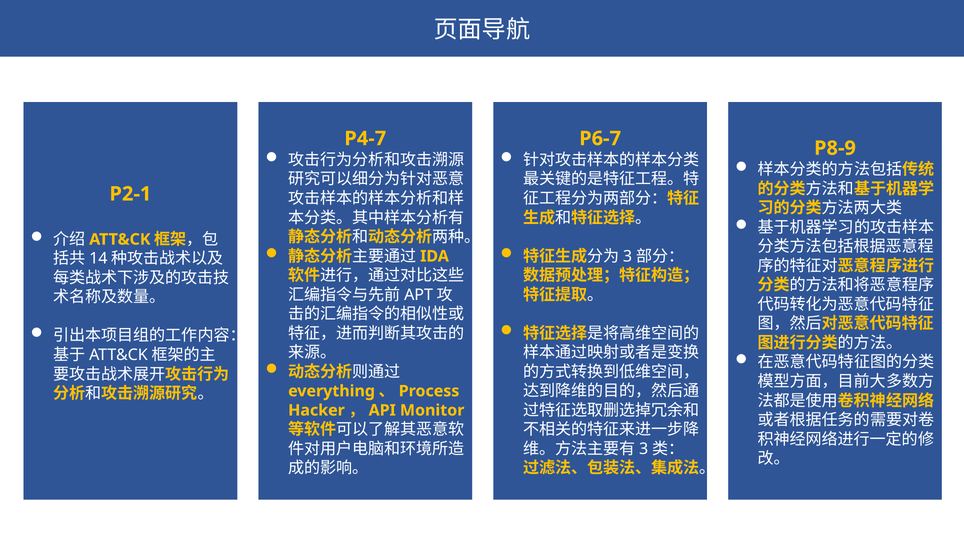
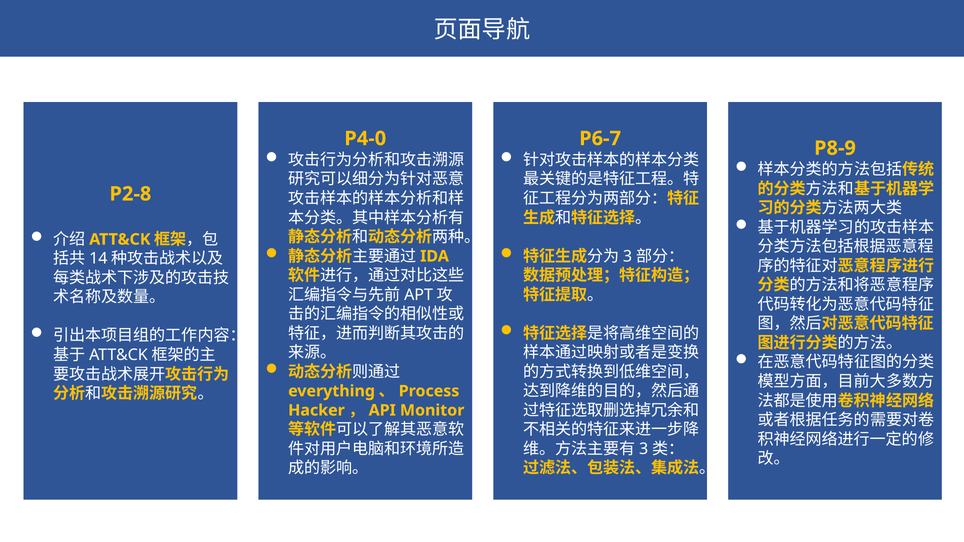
P4-7: P4-7 -> P4-0 (365, 139)
P2-1: P2-1 -> P2-8 (130, 194)
